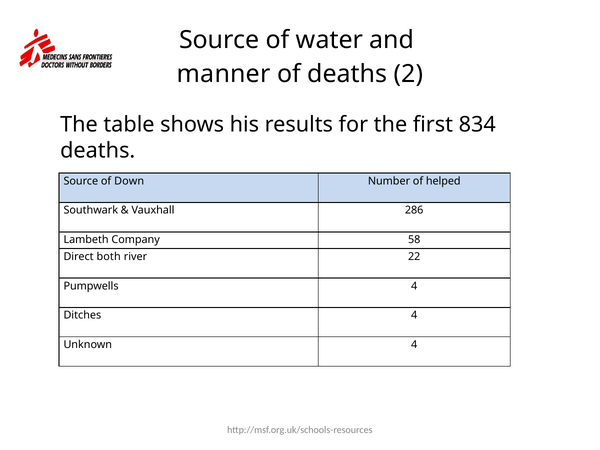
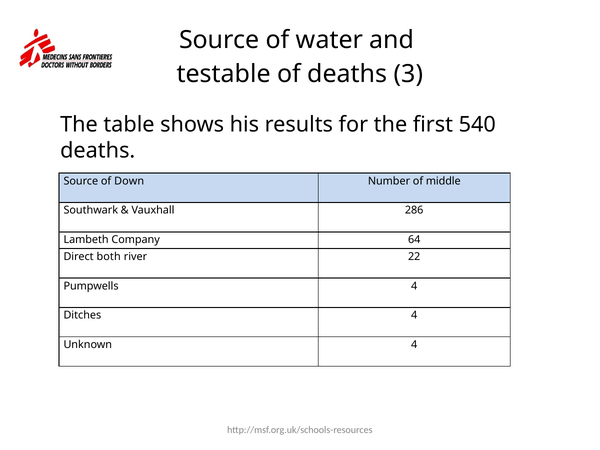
manner: manner -> testable (224, 74)
2: 2 -> 3 (408, 74)
834: 834 -> 540 (477, 125)
helped: helped -> middle (443, 181)
58: 58 -> 64 (414, 240)
